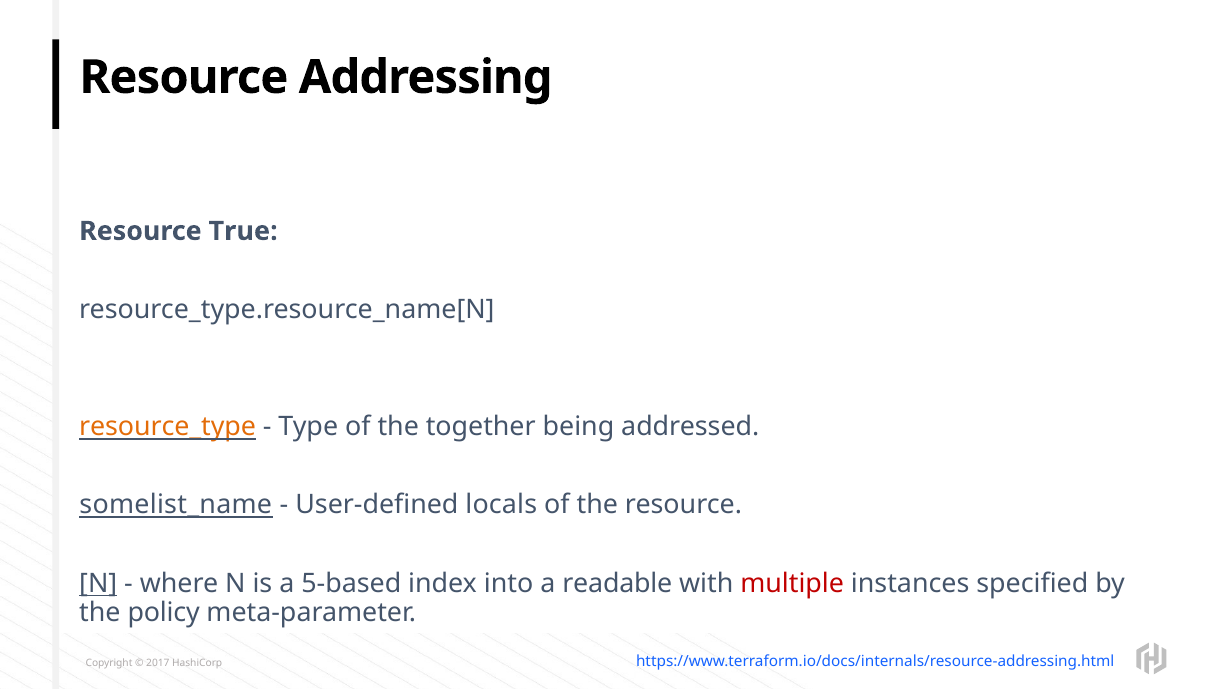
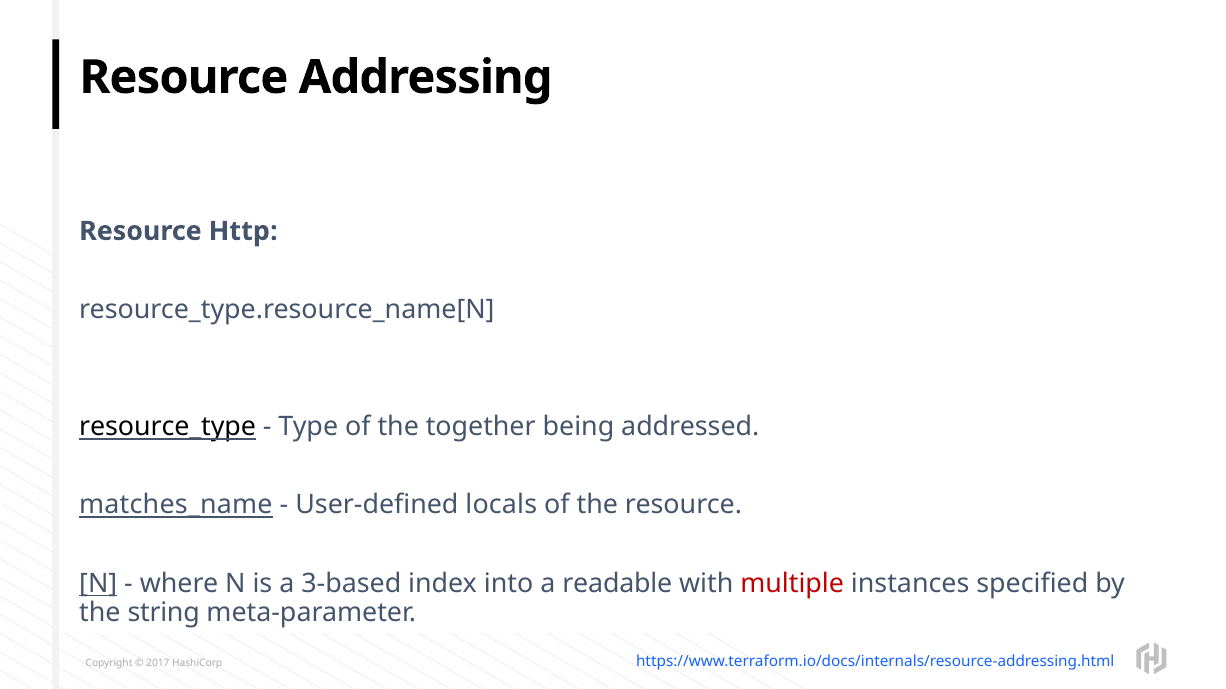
True: True -> Http (243, 231)
resource_type colour: orange -> black (168, 427)
somelist_name: somelist_name -> matches_name (176, 505)
5-based: 5-based -> 3-based (351, 584)
policy: policy -> string (164, 613)
